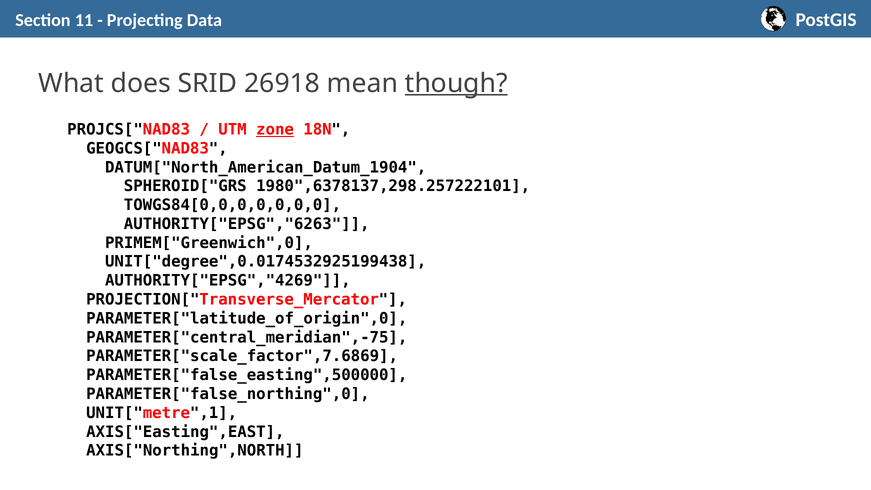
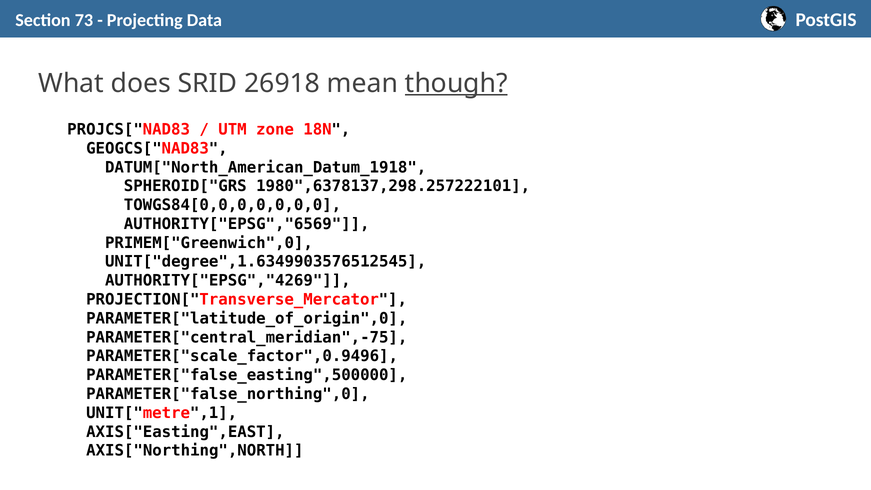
11: 11 -> 73 (84, 20)
zone underline: present -> none (275, 130)
DATUM["North_American_Datum_1904: DATUM["North_American_Datum_1904 -> DATUM["North_American_Datum_1918 (266, 167)
AUTHORITY["EPSG","6263: AUTHORITY["EPSG","6263 -> AUTHORITY["EPSG","6569 (247, 224)
UNIT["degree",0.0174532925199438: UNIT["degree",0.0174532925199438 -> UNIT["degree",1.6349903576512545 (266, 262)
PARAMETER["scale_factor",7.6869: PARAMETER["scale_factor",7.6869 -> PARAMETER["scale_factor",0.9496 (242, 356)
